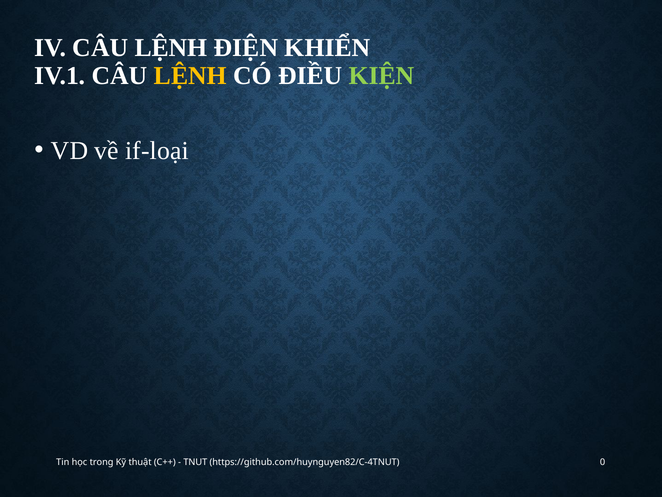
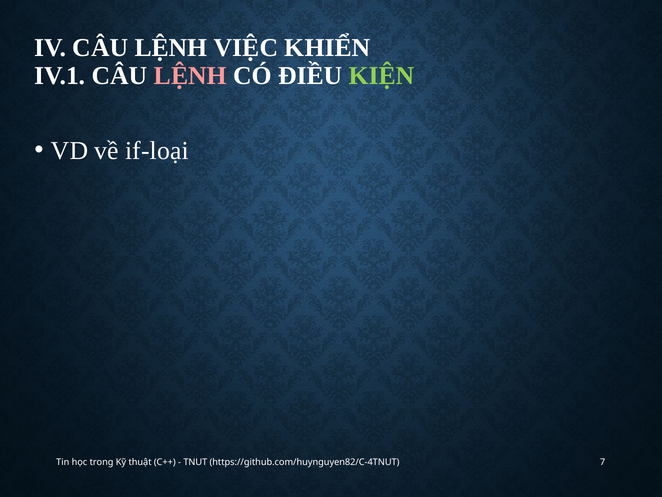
ĐIỆN: ĐIỆN -> VIỆC (246, 48)
LỆNH colour: yellow -> pink (190, 75)
0: 0 -> 7 (603, 462)
